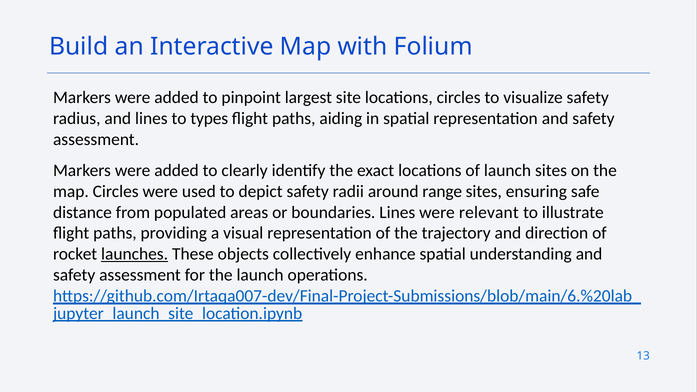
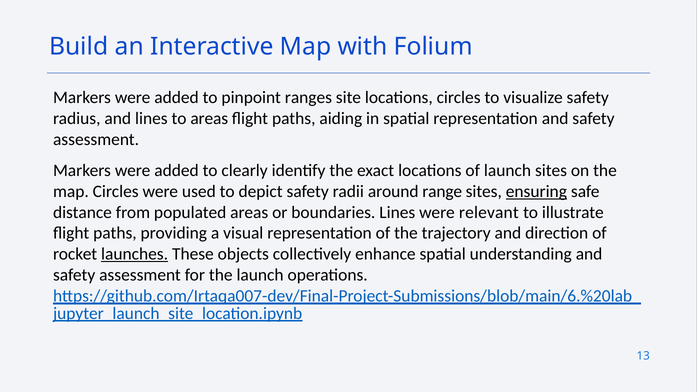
largest: largest -> ranges (308, 98)
to types: types -> areas (209, 119)
ensuring underline: none -> present (536, 191)
